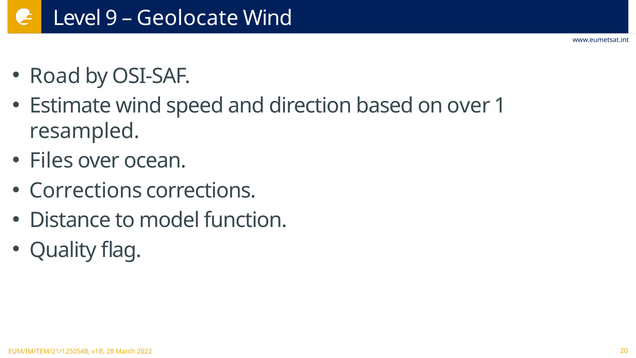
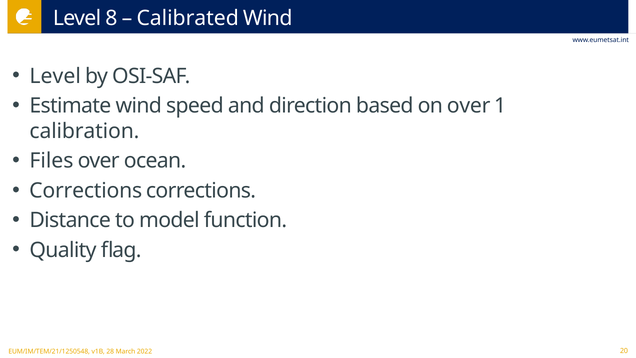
9: 9 -> 8 (111, 18)
Geolocate: Geolocate -> Calibrated (188, 18)
Road: Road -> Level (55, 76)
resampled: resampled -> calibration (84, 131)
